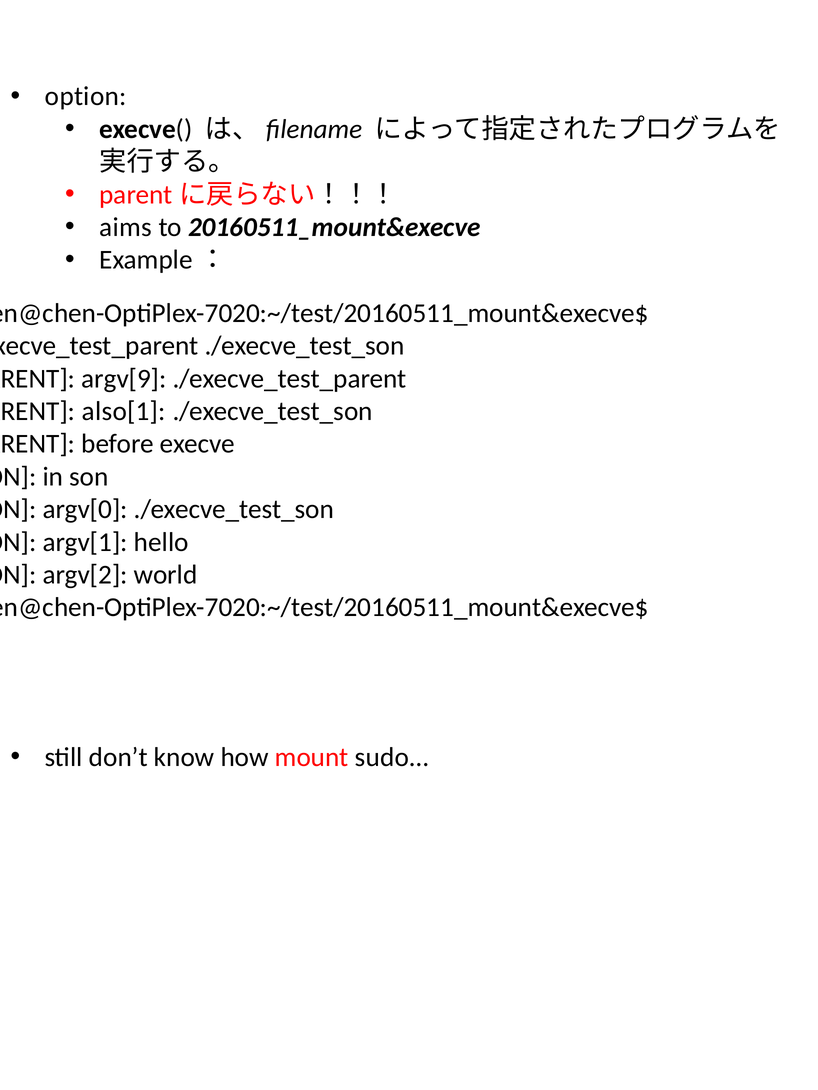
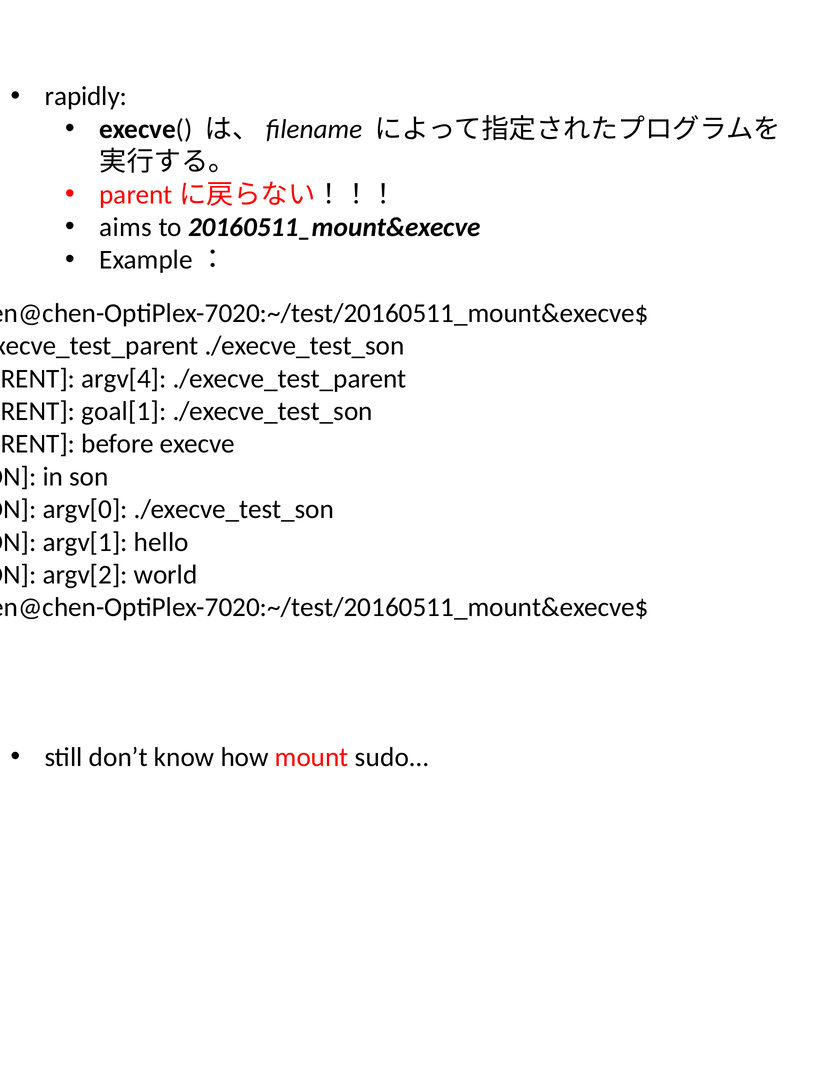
option: option -> rapidly (86, 97)
argv[9: argv[9 -> argv[4 (124, 379)
also[1: also[1 -> goal[1 (124, 412)
